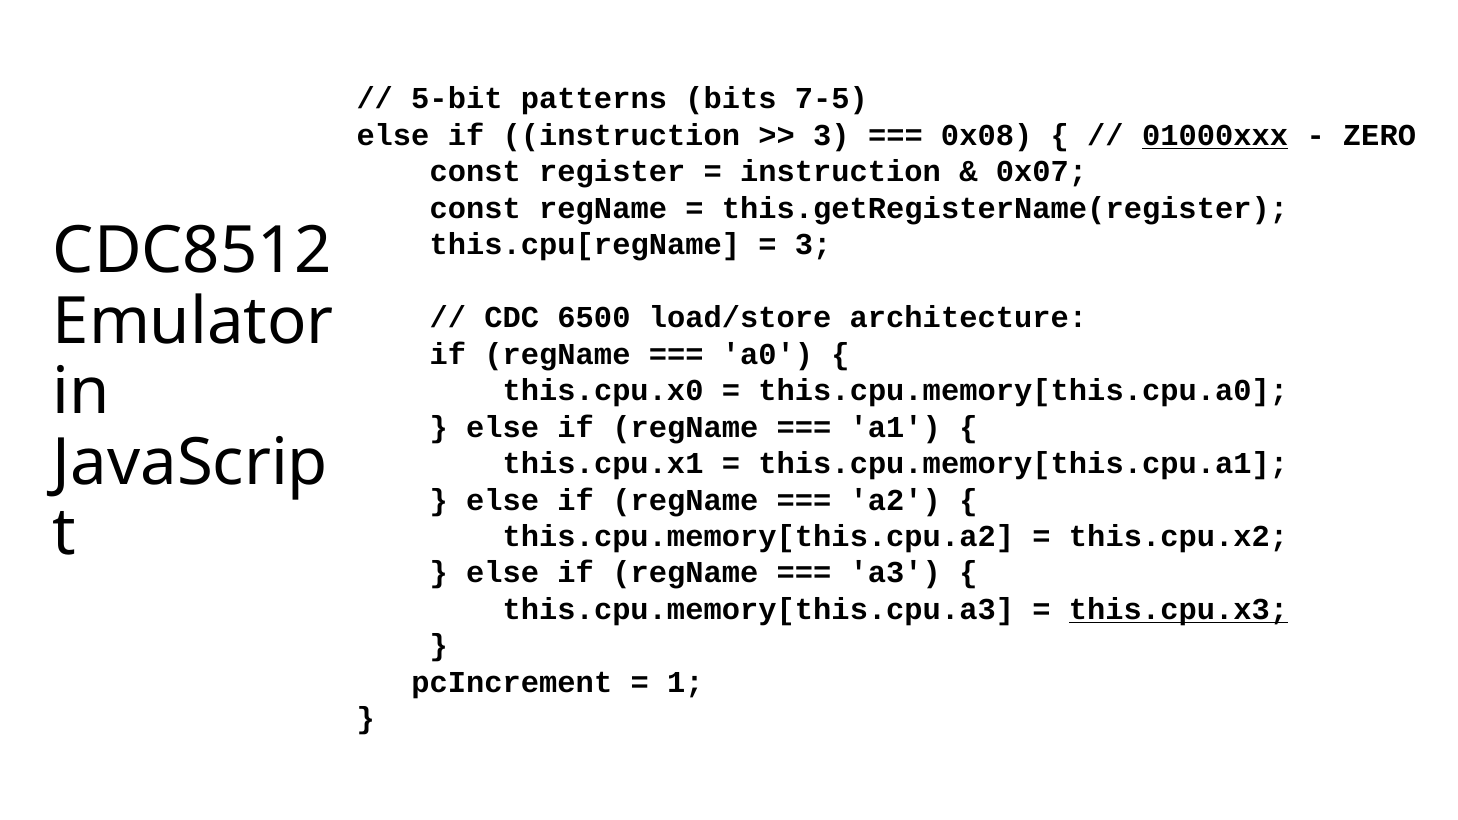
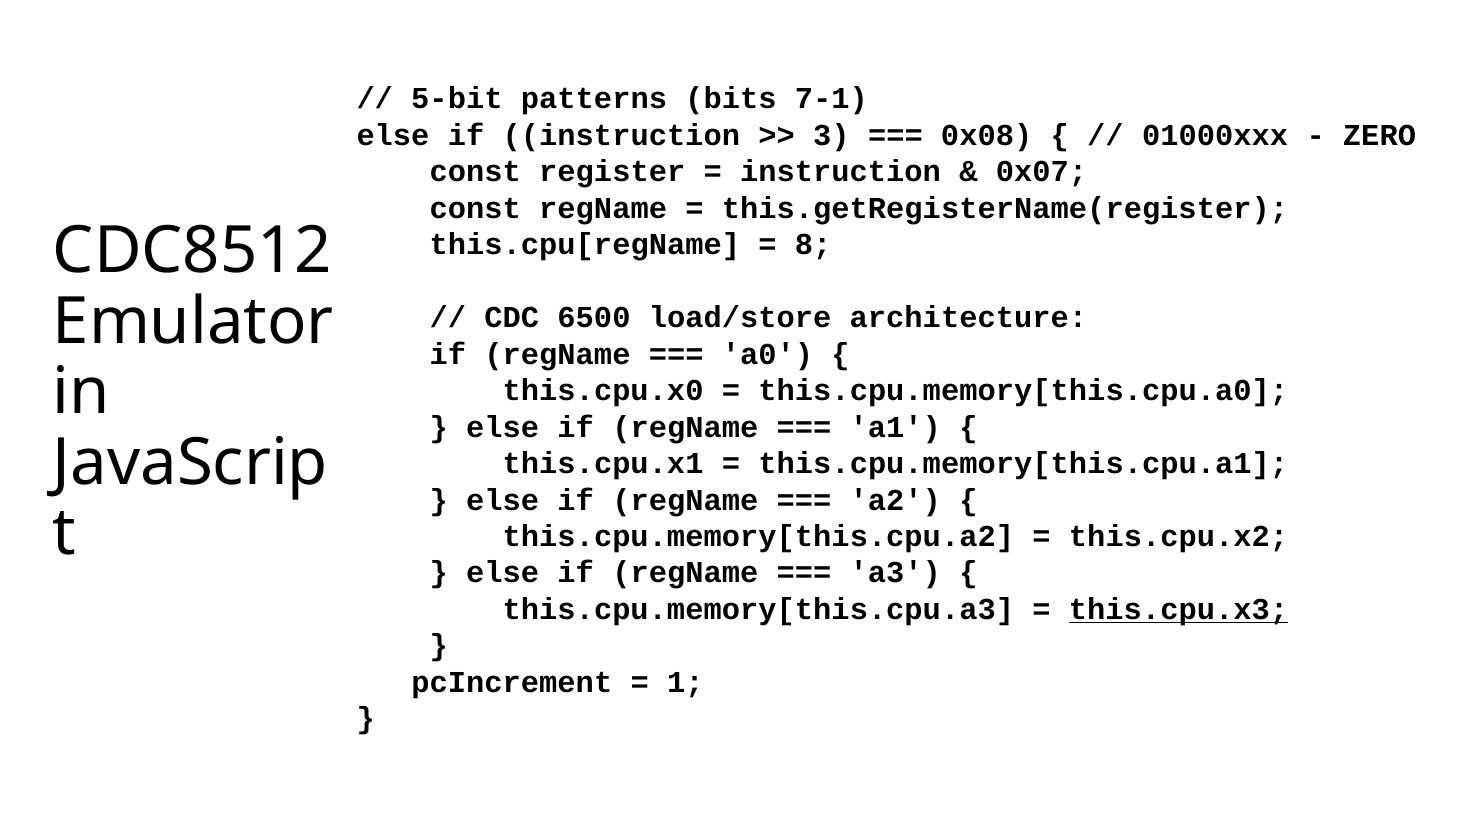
7-5: 7-5 -> 7-1 (831, 99)
01000xxx underline: present -> none (1215, 135)
3: 3 -> 8 (813, 245)
